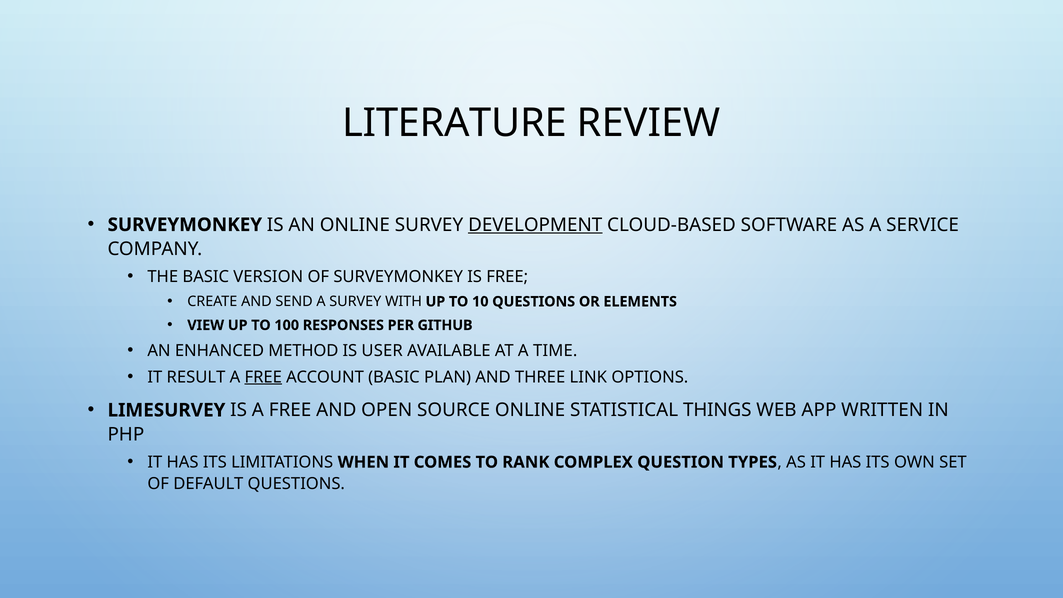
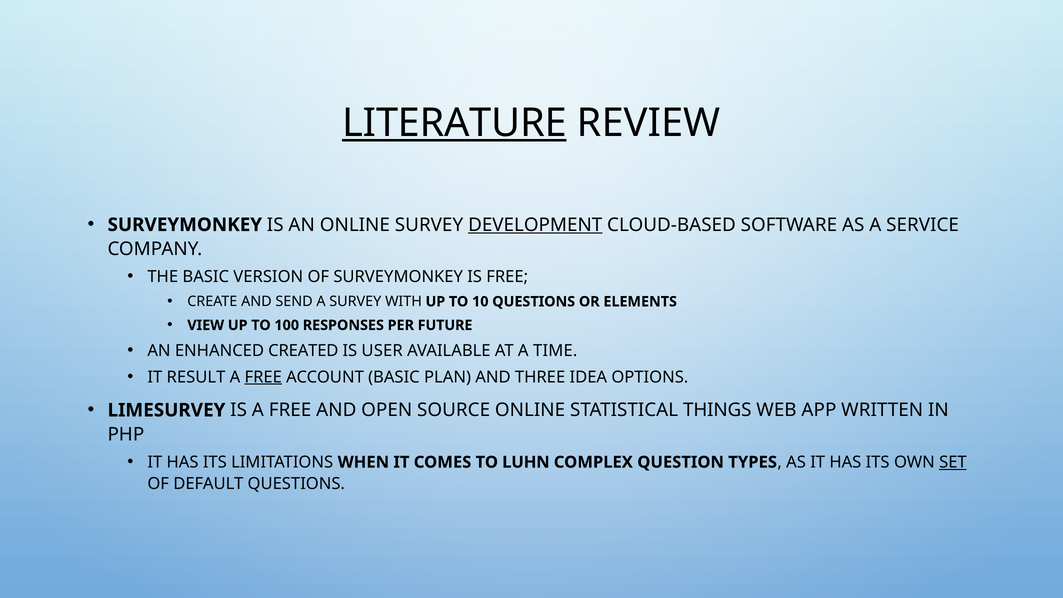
LITERATURE underline: none -> present (455, 123)
GITHUB: GITHUB -> FUTURE (445, 325)
METHOD: METHOD -> CREATED (303, 351)
LINK: LINK -> IDEA (588, 377)
RANK: RANK -> LUHN (526, 462)
SET underline: none -> present (953, 462)
